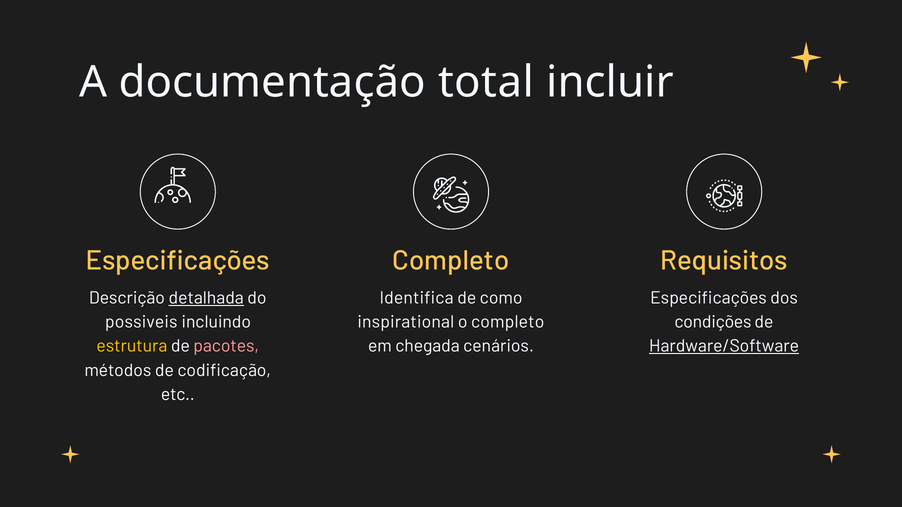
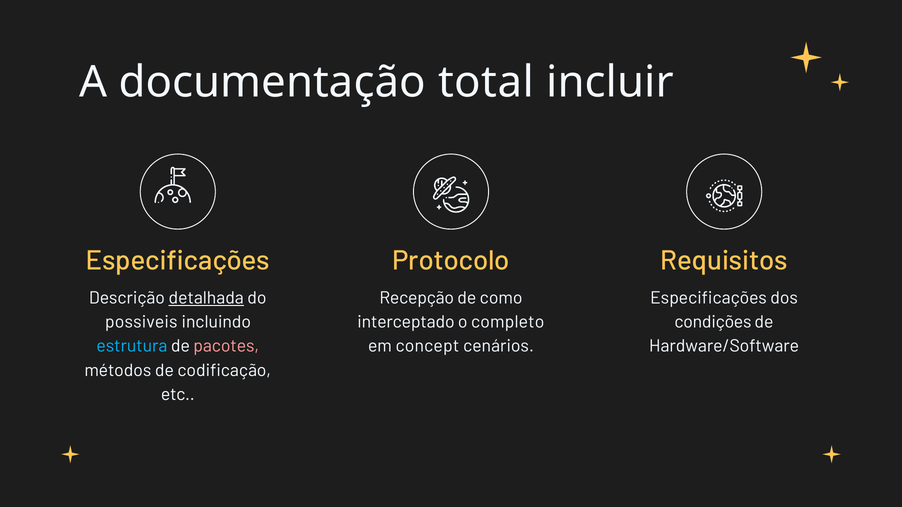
Especificações Completo: Completo -> Protocolo (451, 261)
Identifica: Identifica -> Recepção (417, 298)
inspirational: inspirational -> interceptado (406, 322)
estrutura colour: yellow -> light blue (132, 346)
chegada: chegada -> concept (427, 346)
Hardware/Software underline: present -> none (724, 346)
